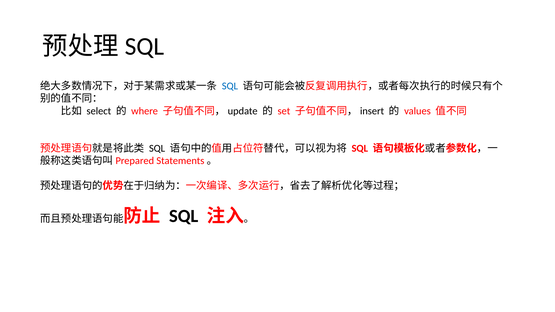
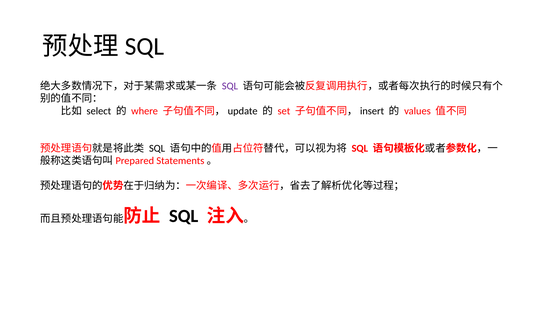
SQL colour: blue -> purple (230, 86)
